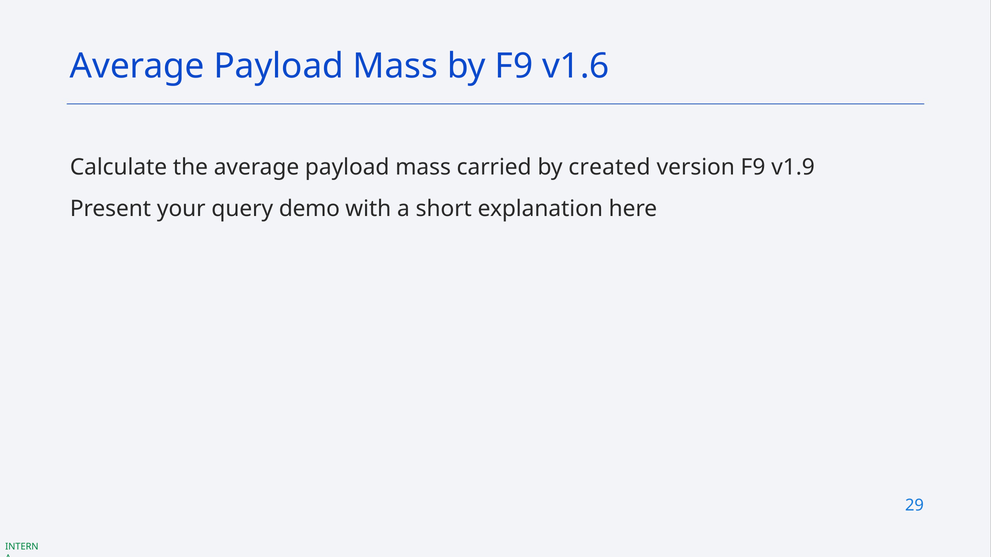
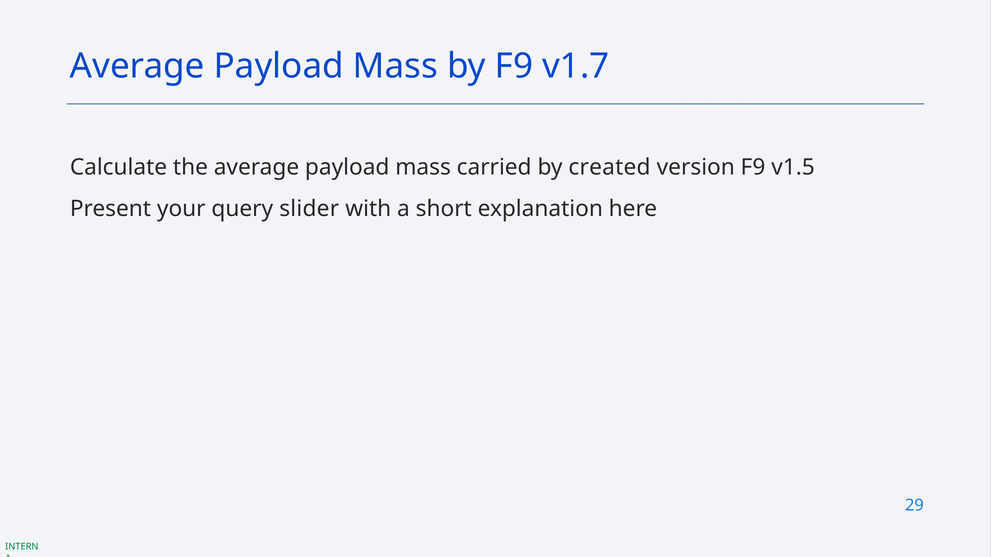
v1.6: v1.6 -> v1.7 (576, 66)
v1.9: v1.9 -> v1.5 (793, 167)
demo: demo -> slider (309, 209)
